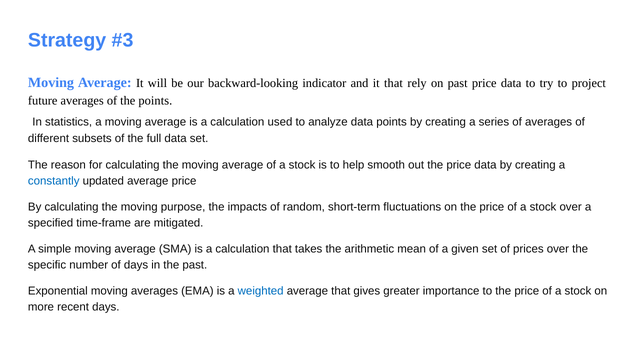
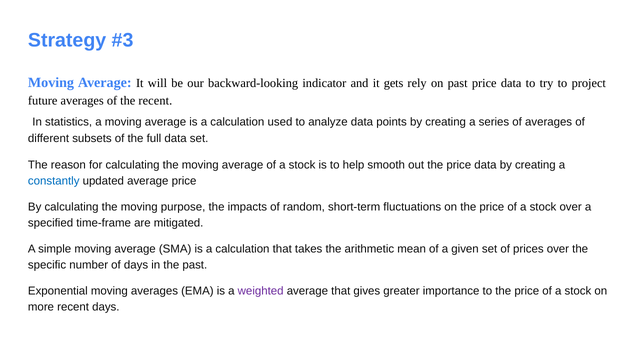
it that: that -> gets (394, 83)
the points: points -> recent (155, 101)
weighted colour: blue -> purple (261, 291)
